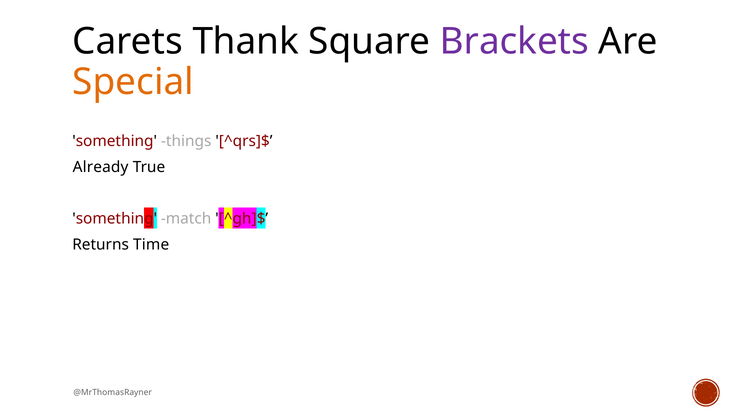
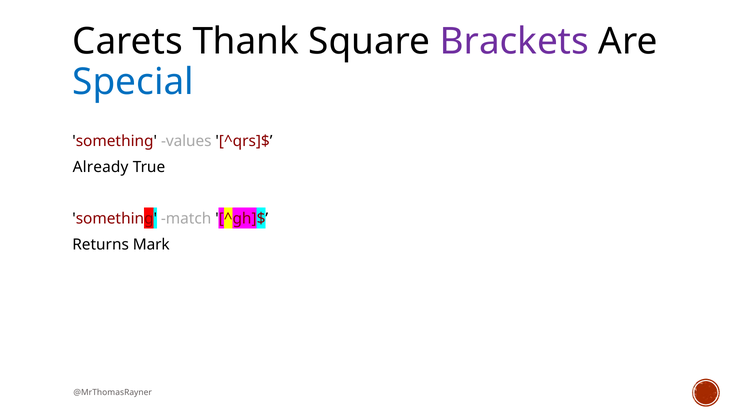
Special colour: orange -> blue (133, 82)
things: things -> values (186, 141)
Time: Time -> Mark (151, 244)
